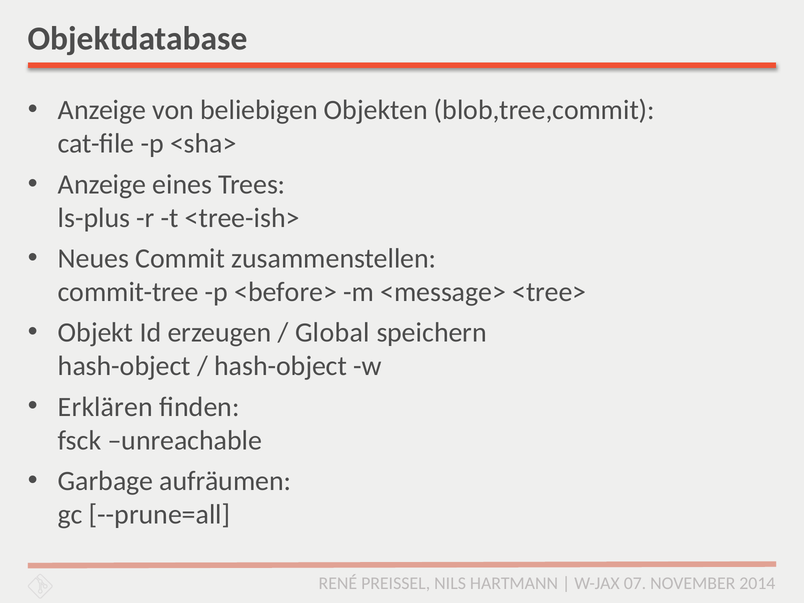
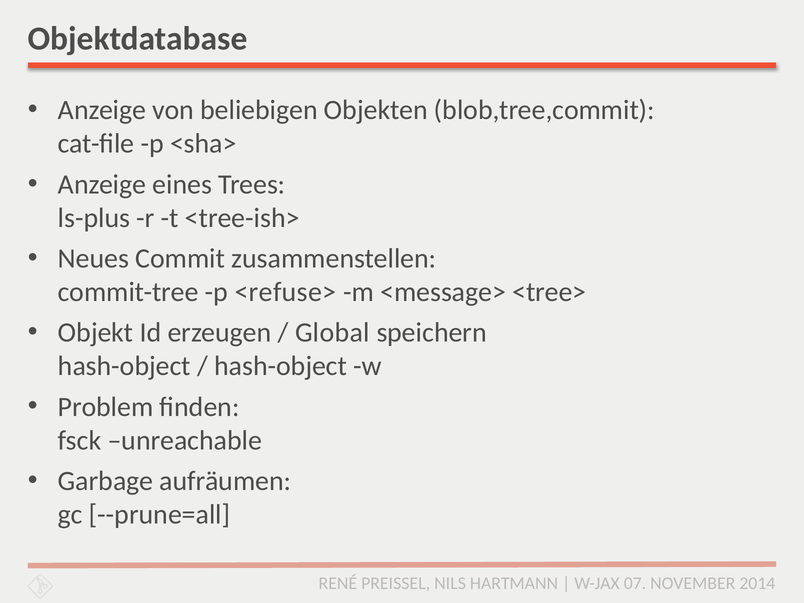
<before>: <before> -> <refuse> (285, 292)
Erklären: Erklären -> Problem (106, 407)
